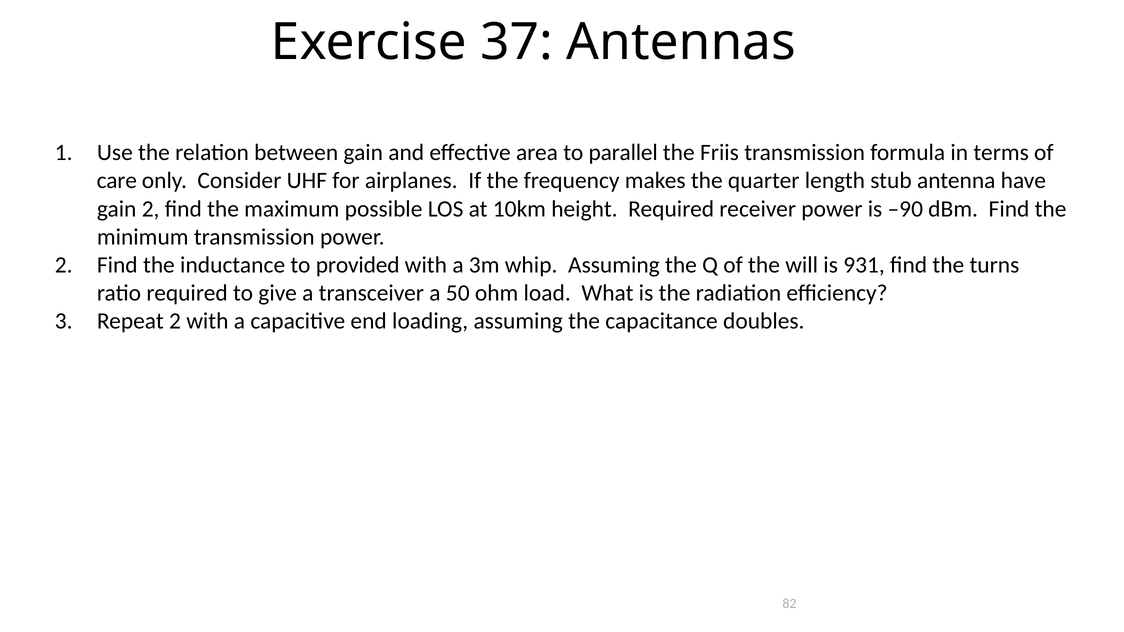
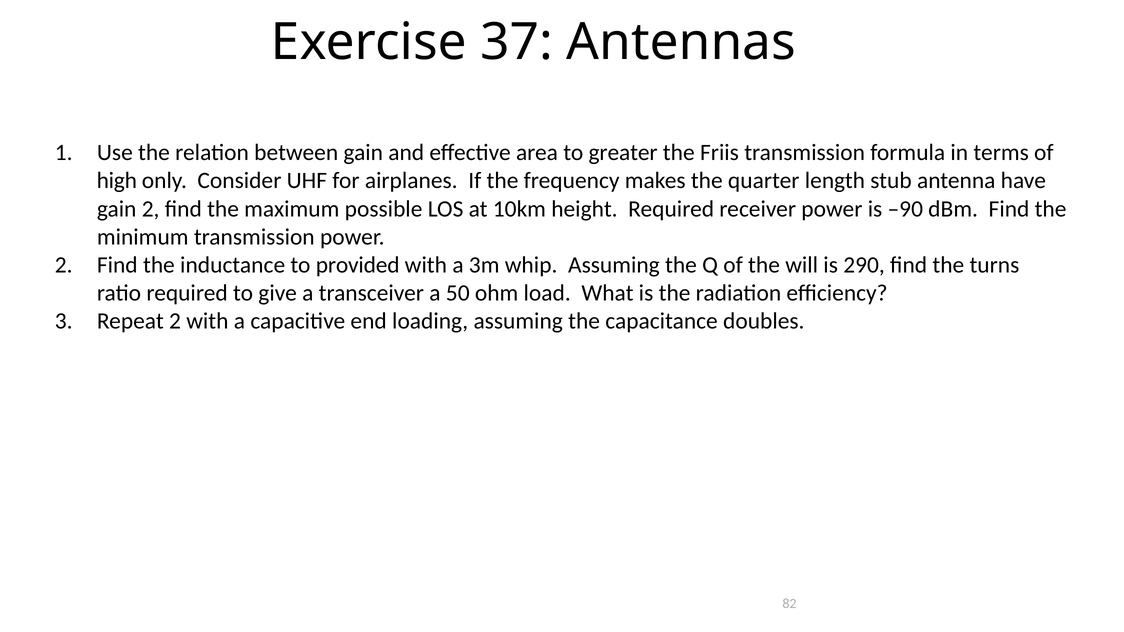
parallel: parallel -> greater (623, 153)
care: care -> high (117, 181)
931: 931 -> 290 (864, 265)
